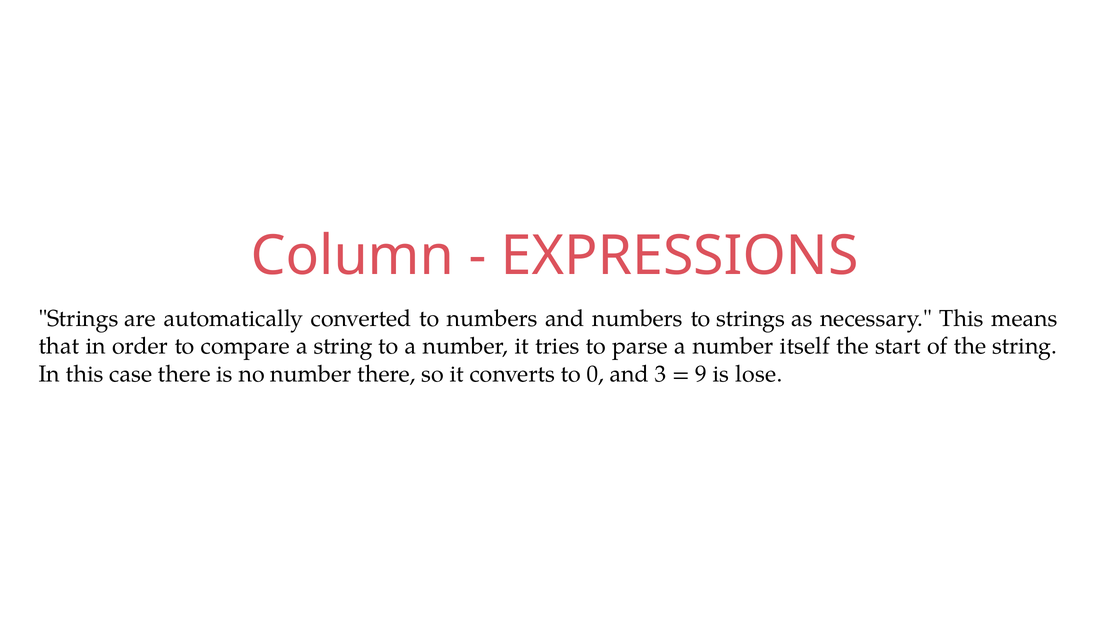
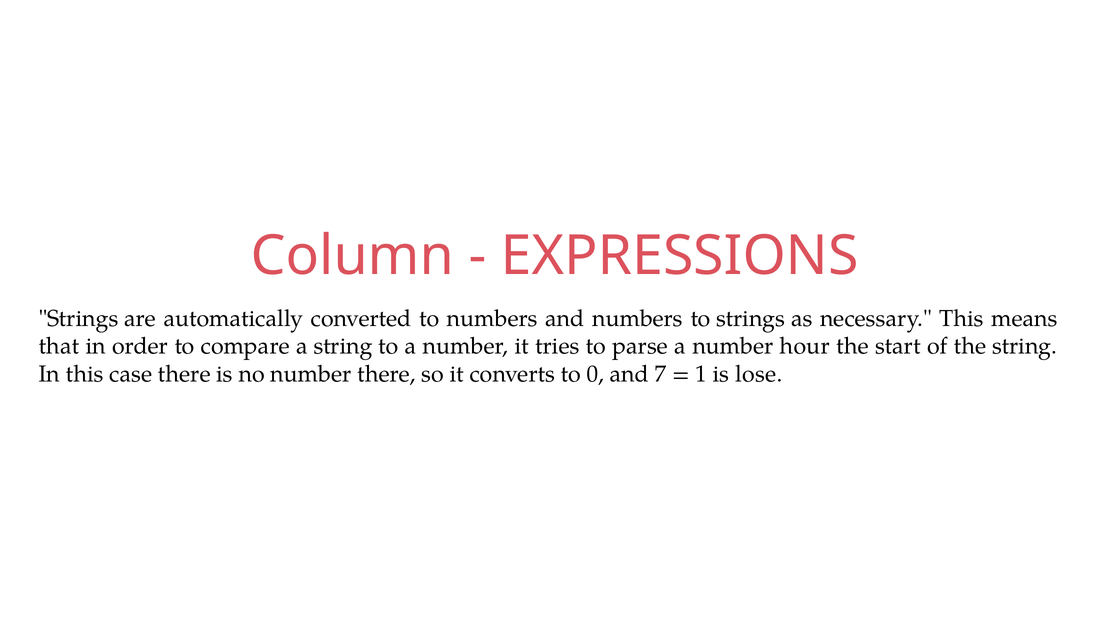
itself: itself -> hour (805, 347)
3: 3 -> 7 (660, 374)
9: 9 -> 1 (701, 374)
